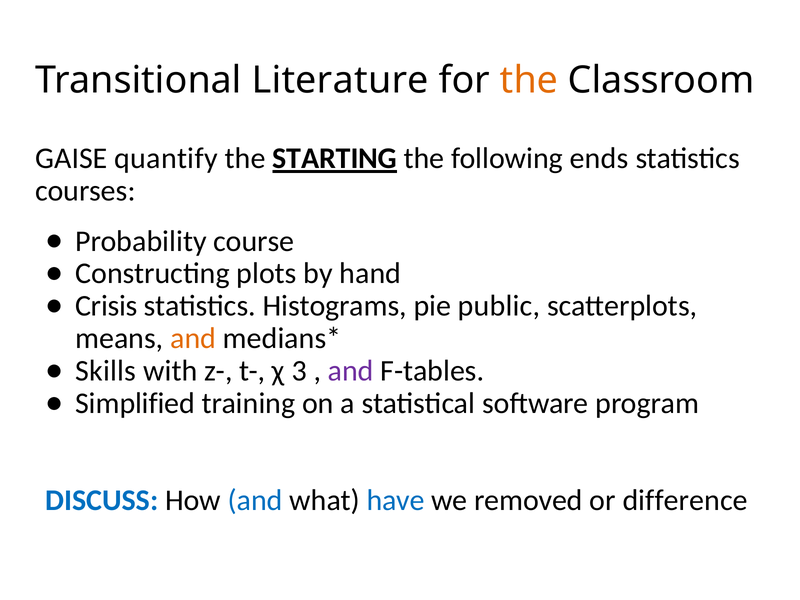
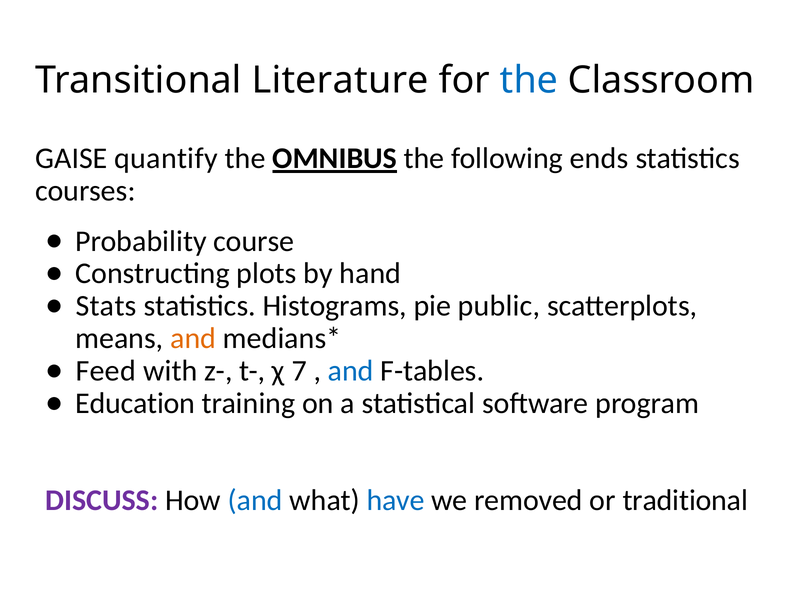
the colour: orange -> blue (529, 80)
STARTING: STARTING -> OMNIBUS (335, 158)
Crisis: Crisis -> Stats (106, 306)
Skills: Skills -> Feed (106, 371)
3: 3 -> 7 (299, 371)
and colour: purple -> blue (351, 371)
Simplified: Simplified -> Education (135, 403)
DISCUSS colour: blue -> purple (102, 501)
difference: difference -> traditional (685, 501)
